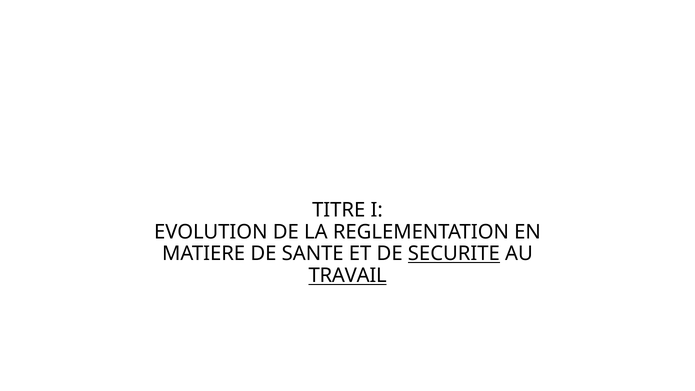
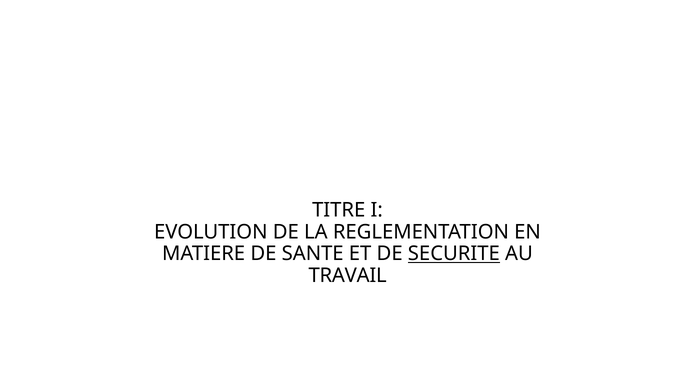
TRAVAIL underline: present -> none (348, 276)
